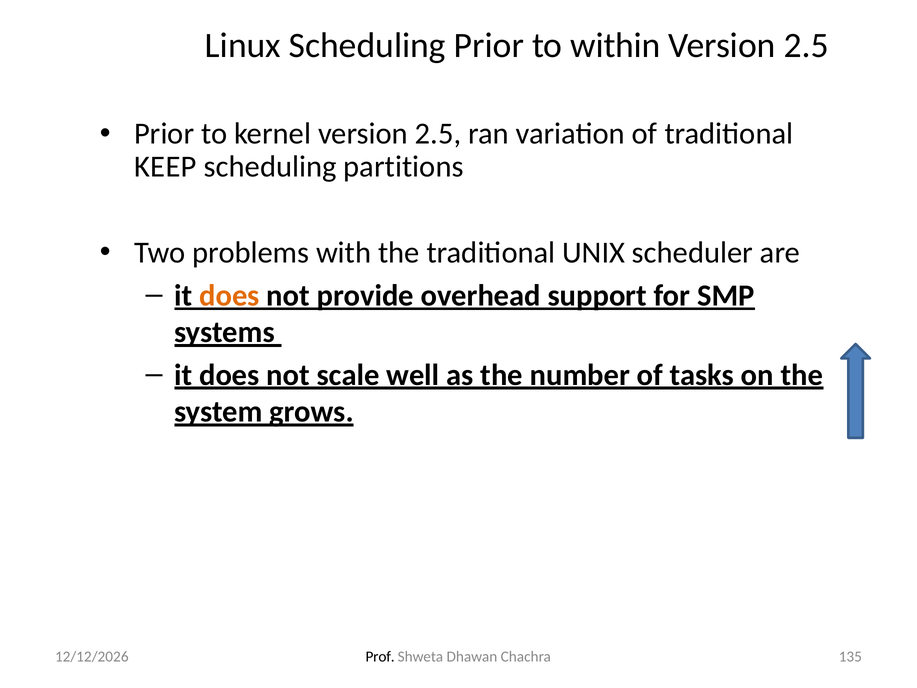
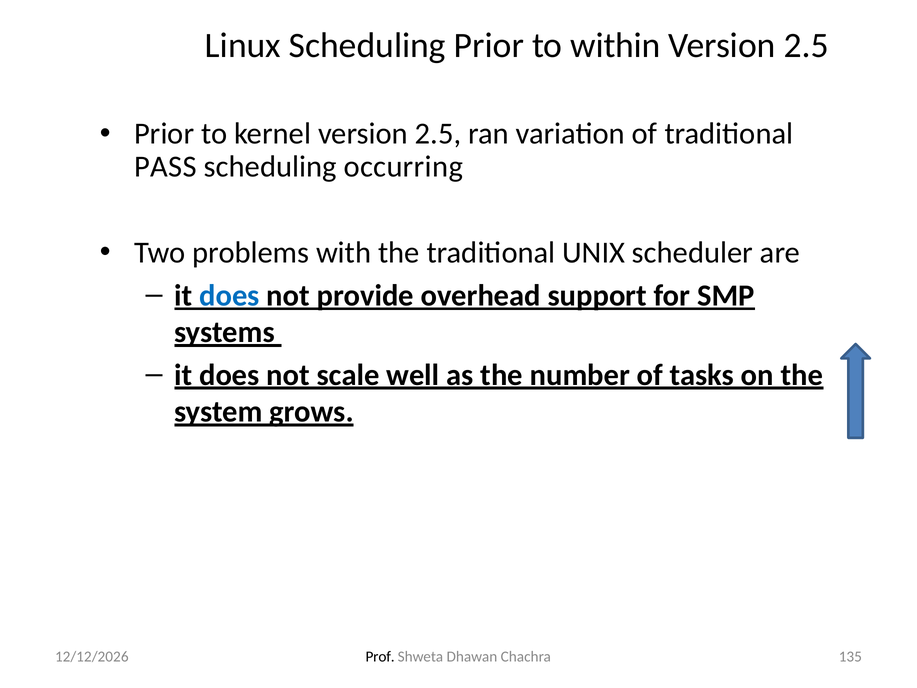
KEEP: KEEP -> PASS (165, 167)
partitions: partitions -> occurring (403, 167)
does colour: orange -> blue (229, 295)
